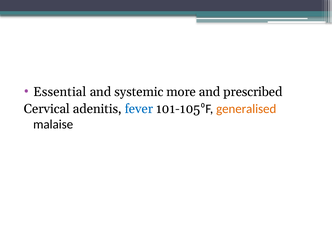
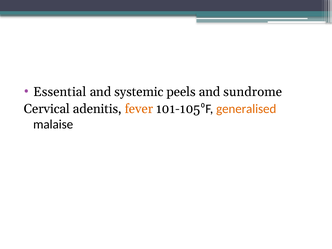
more: more -> peels (181, 92)
prescribed: prescribed -> sundrome (253, 92)
fever colour: blue -> orange (139, 109)
